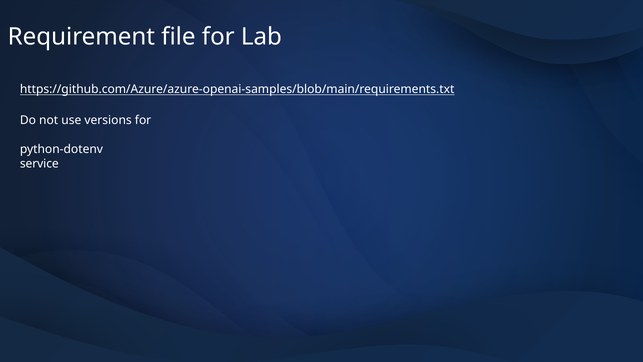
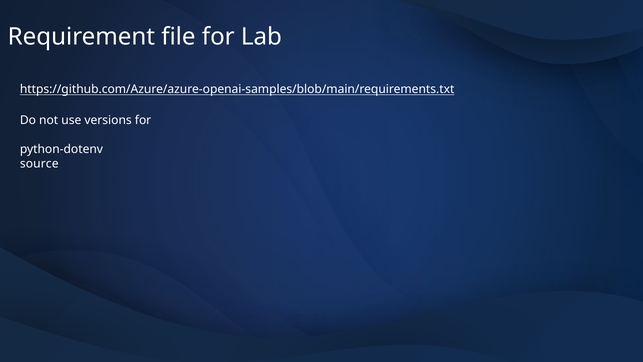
service: service -> source (39, 164)
